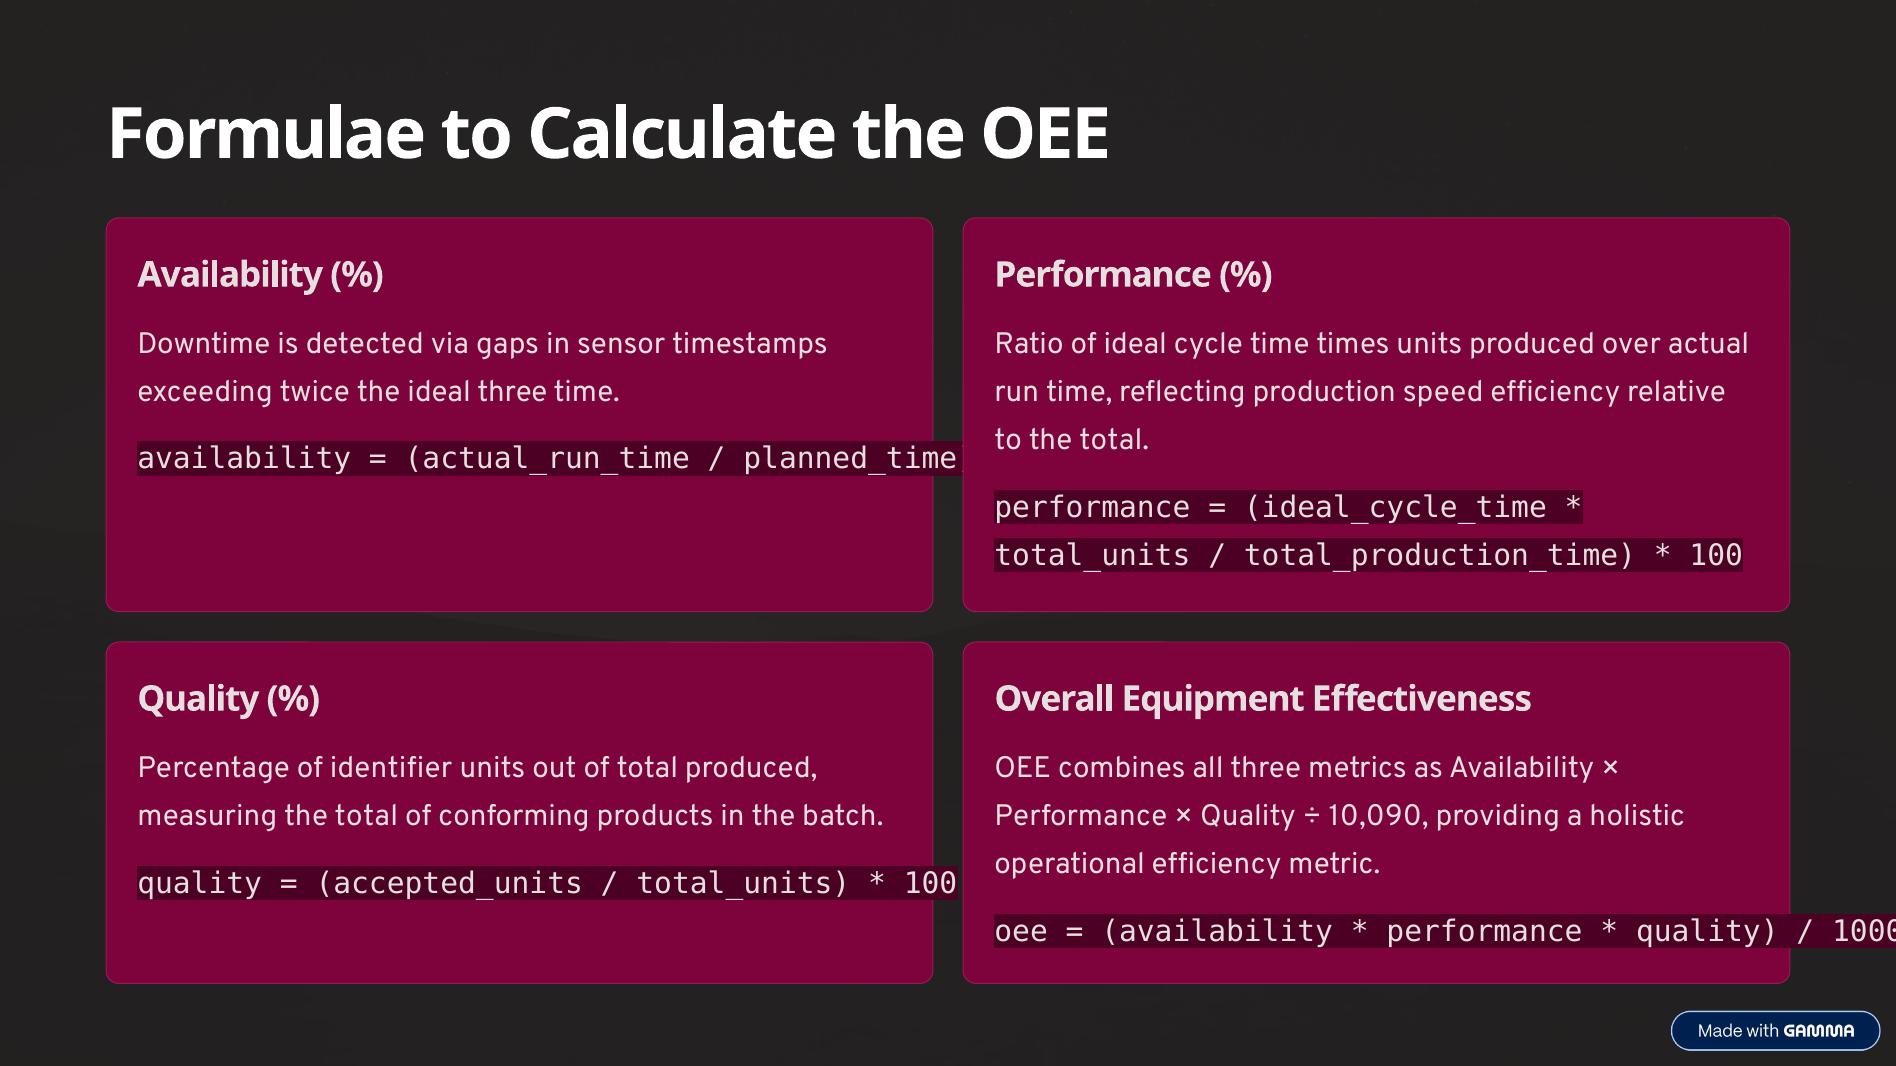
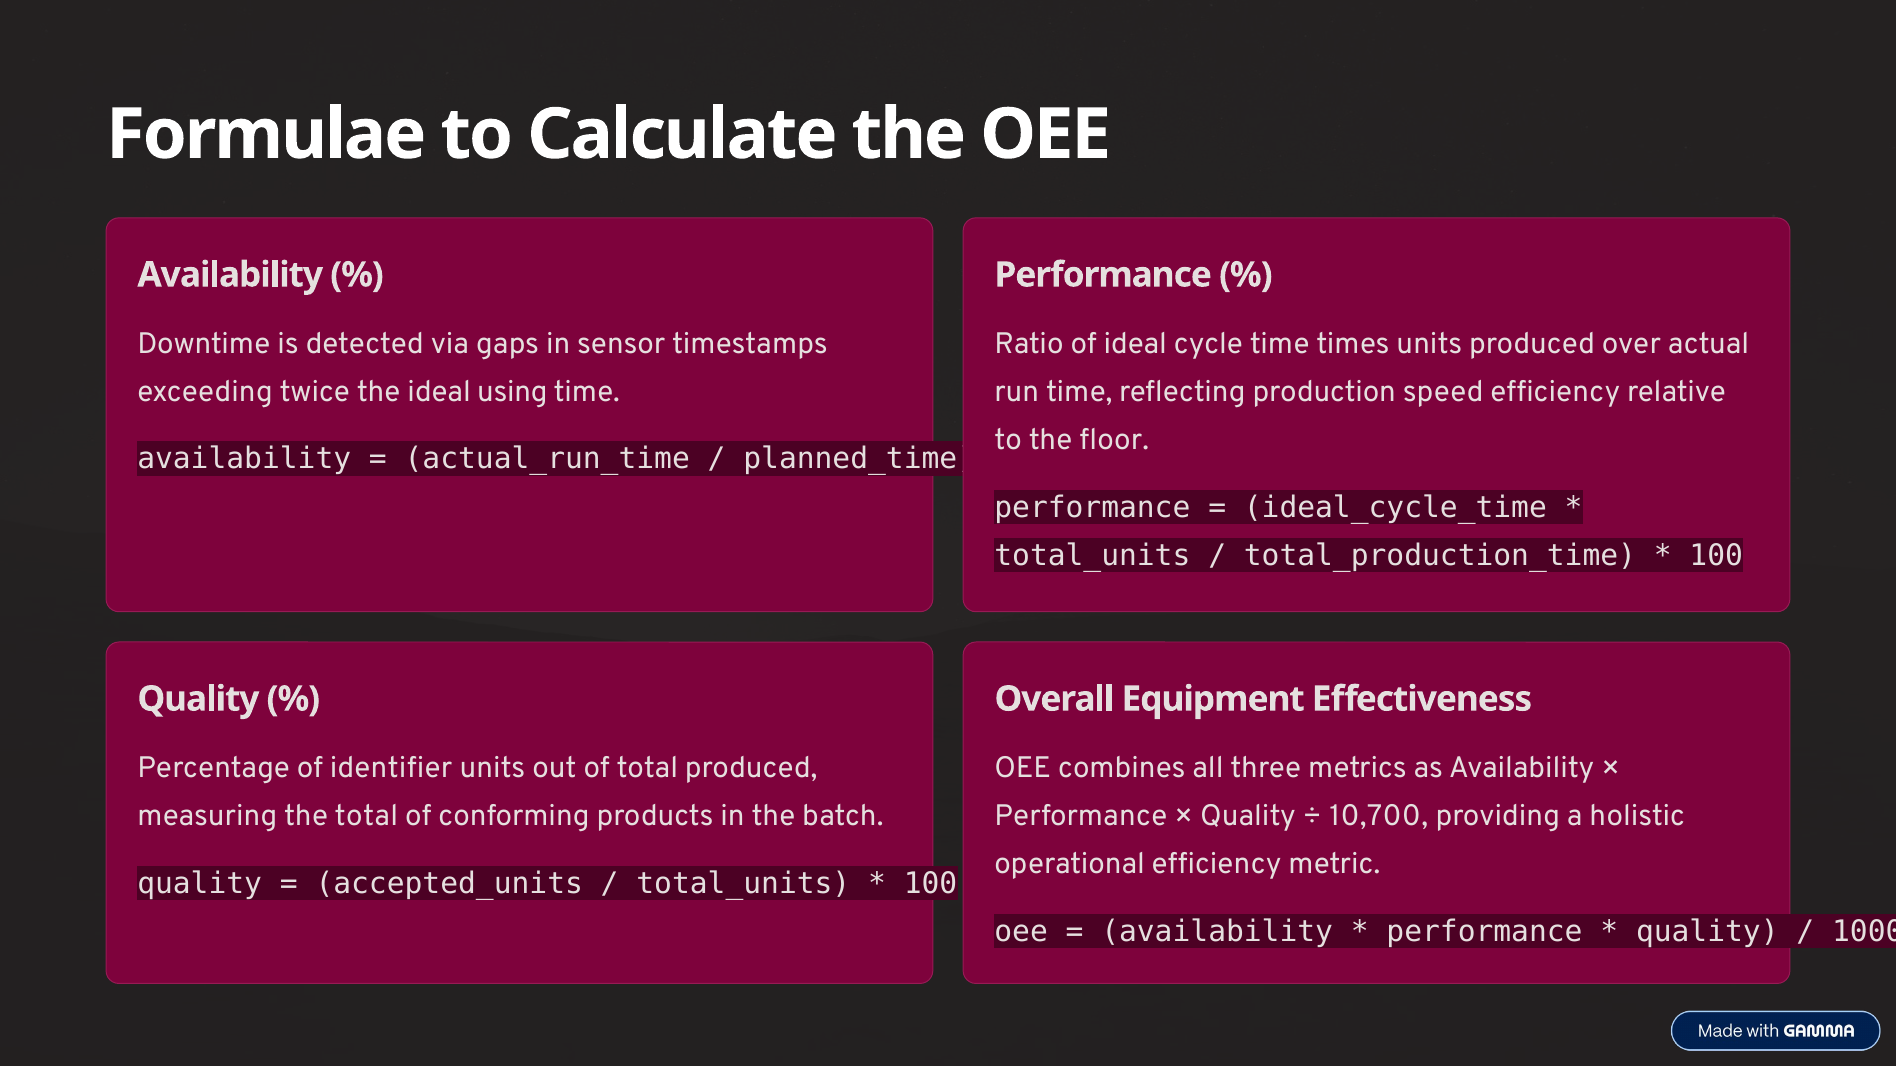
ideal three: three -> using (512, 392)
total: total -> floor (1114, 440)
10,090: 10,090 -> 10,700 (1379, 816)
